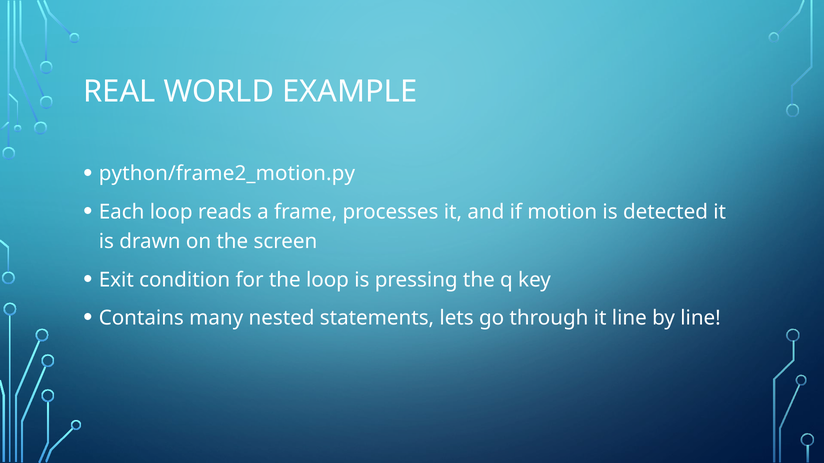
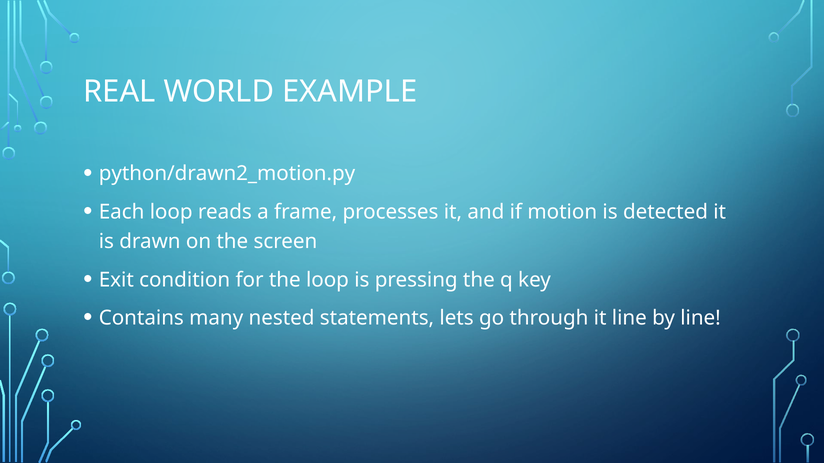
python/frame2_motion.py: python/frame2_motion.py -> python/drawn2_motion.py (227, 174)
